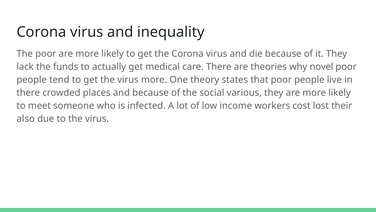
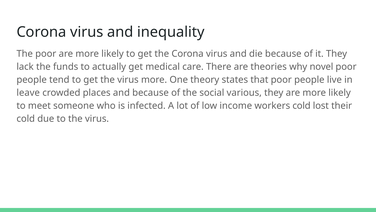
there: there -> leave (28, 92)
workers cost: cost -> cold (302, 105)
also: also -> cold (26, 118)
